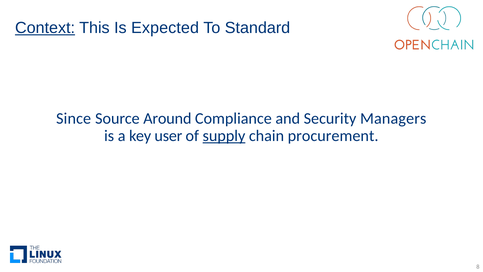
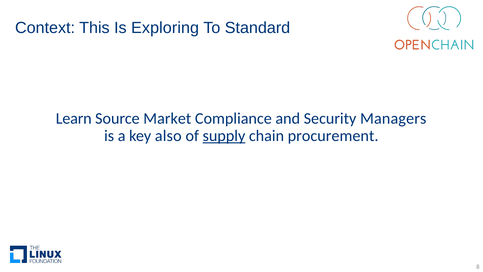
Context underline: present -> none (45, 28)
Expected: Expected -> Exploring (165, 28)
Since: Since -> Learn (74, 118)
Around: Around -> Market (167, 118)
user: user -> also (168, 136)
